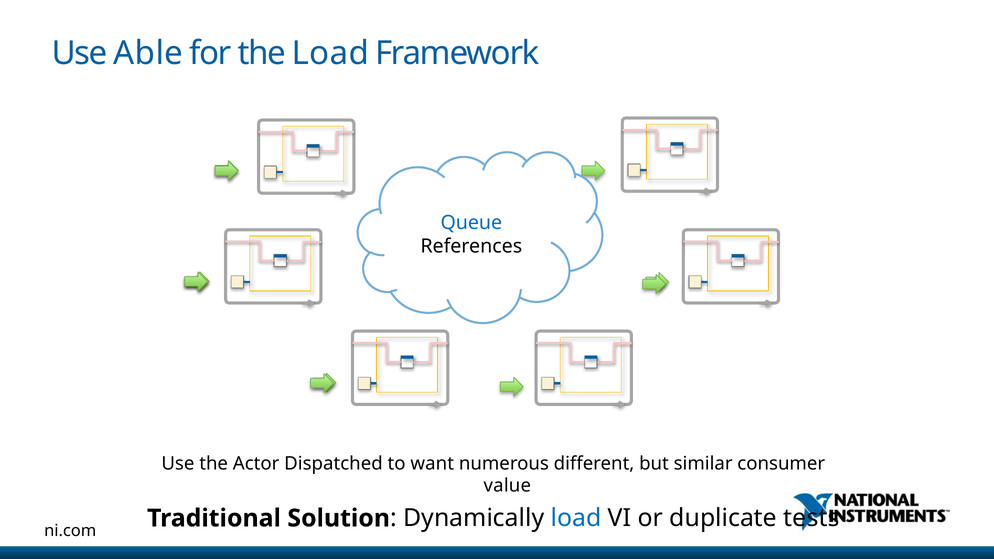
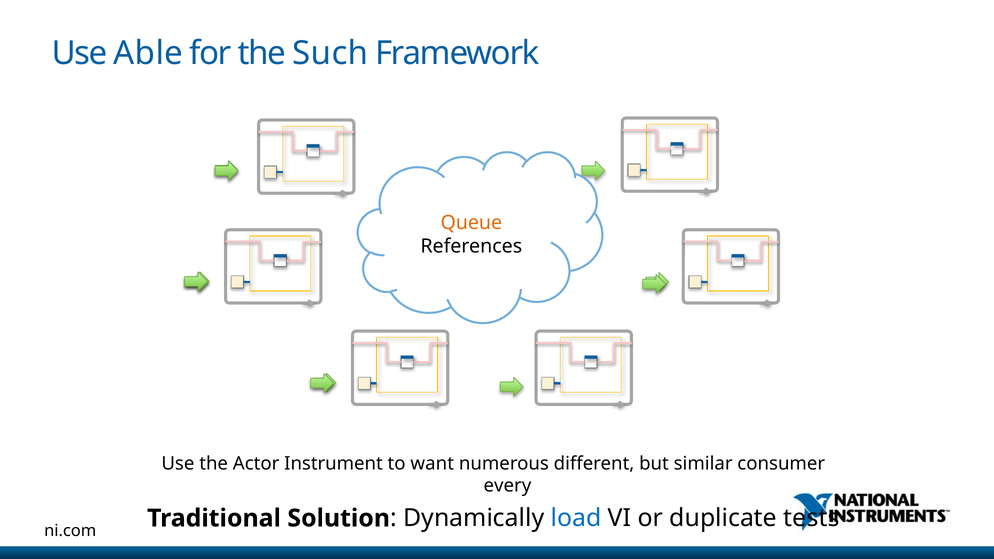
the Load: Load -> Such (330, 53)
Queue colour: blue -> orange (471, 223)
Dispatched: Dispatched -> Instrument (334, 464)
value: value -> every (507, 486)
